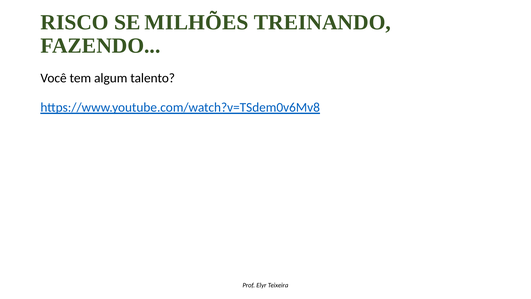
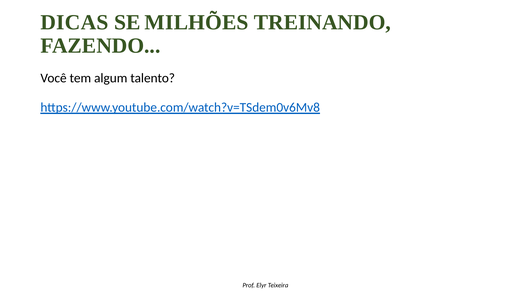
RISCO: RISCO -> DICAS (74, 22)
